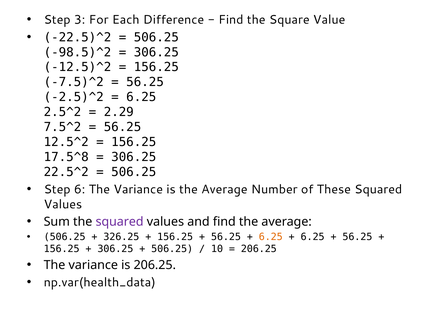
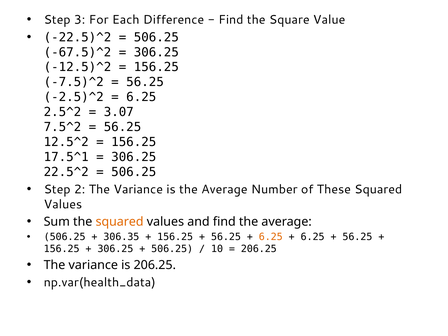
-98.5)^2: -98.5)^2 -> -67.5)^2 (77, 52)
2.29: 2.29 -> 3.07 (119, 112)
17.5^8: 17.5^8 -> 17.5^1 (66, 157)
6: 6 -> 2 (80, 189)
squared colour: purple -> orange (120, 222)
326.25: 326.25 -> 306.35 (121, 237)
